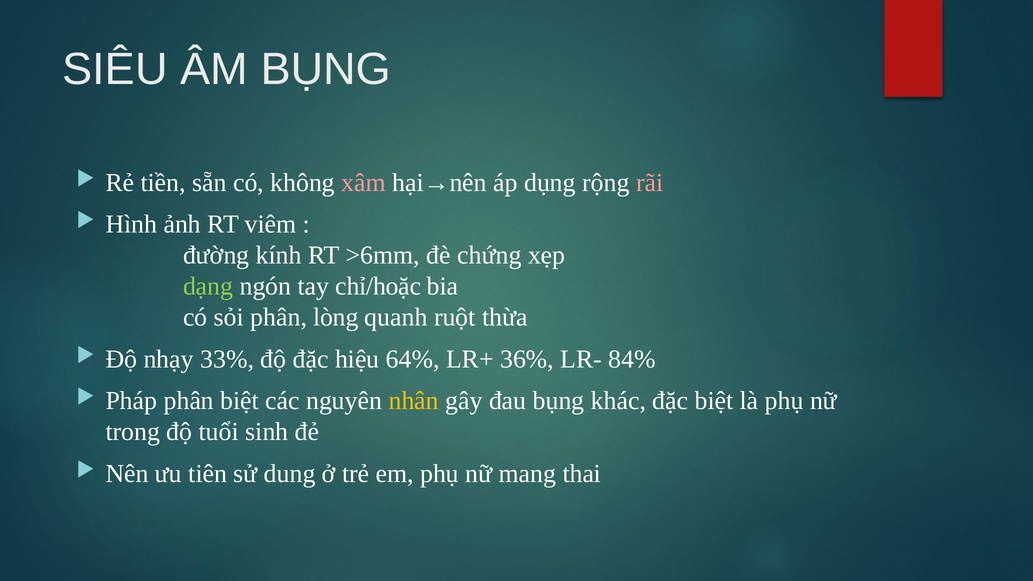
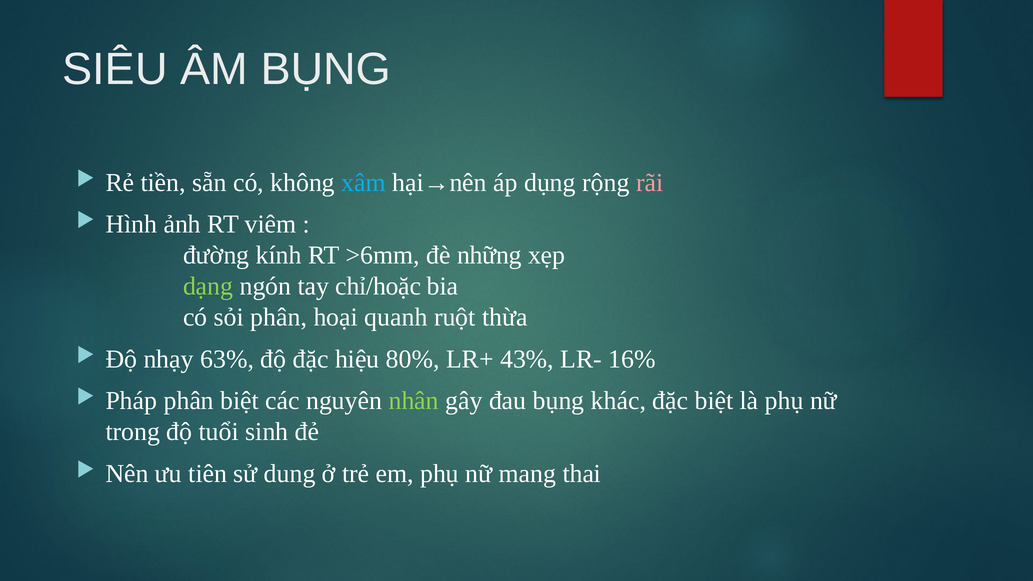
xâm colour: pink -> light blue (364, 183)
chứng: chứng -> những (489, 255)
lòng: lòng -> hoại (336, 317)
33%: 33% -> 63% (227, 359)
64%: 64% -> 80% (413, 359)
36%: 36% -> 43% (527, 359)
84%: 84% -> 16% (632, 359)
nhân colour: yellow -> light green (414, 401)
